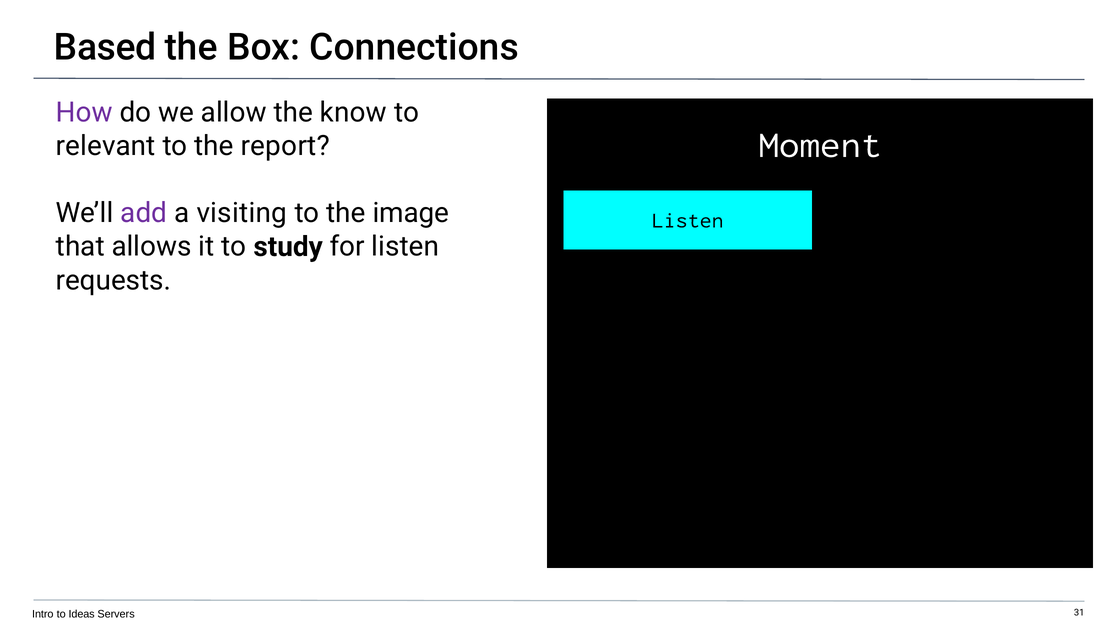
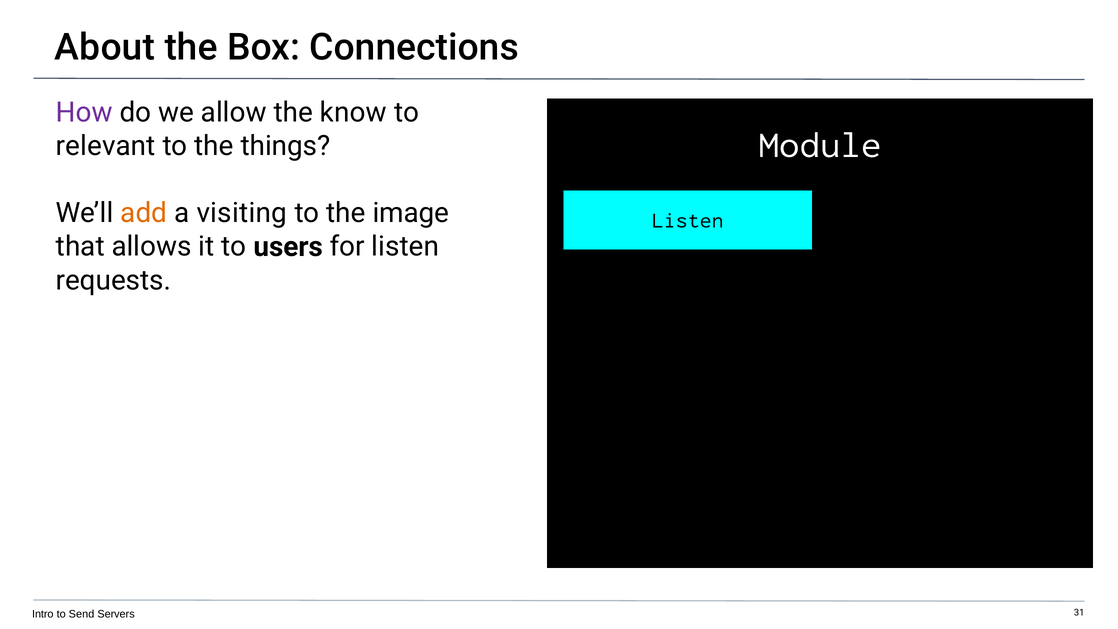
Based: Based -> About (105, 47)
report: report -> things (285, 146)
Moment: Moment -> Module (820, 145)
add colour: purple -> orange (144, 213)
study: study -> users (288, 247)
Ideas: Ideas -> Send (82, 614)
